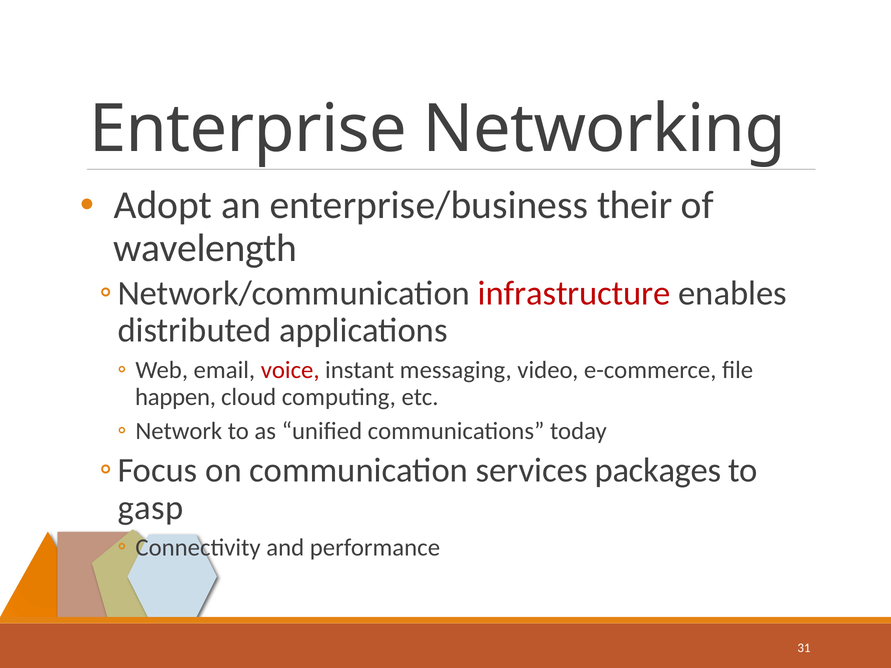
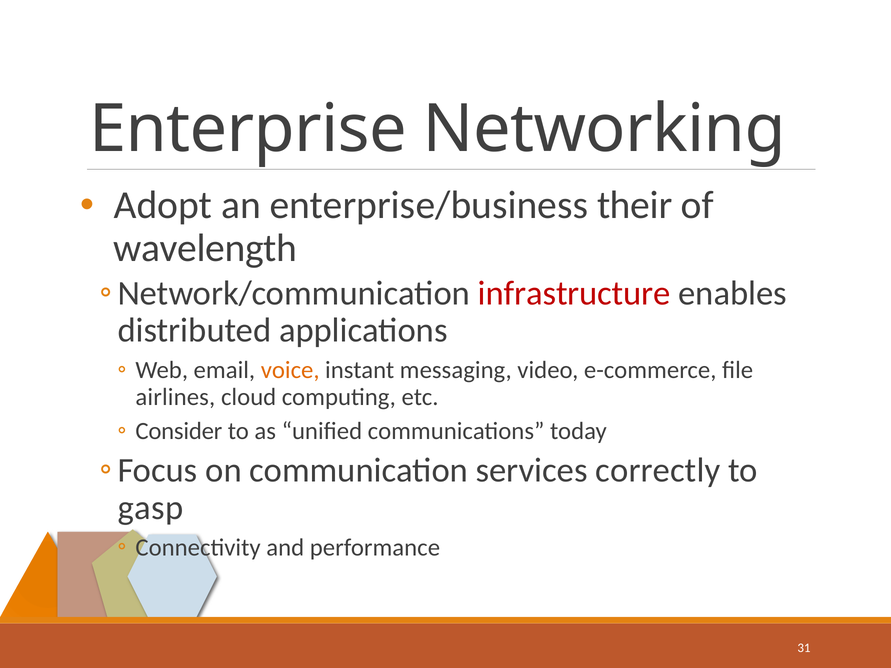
voice colour: red -> orange (290, 370)
happen: happen -> airlines (175, 397)
Network: Network -> Consider (179, 431)
packages: packages -> correctly (658, 471)
